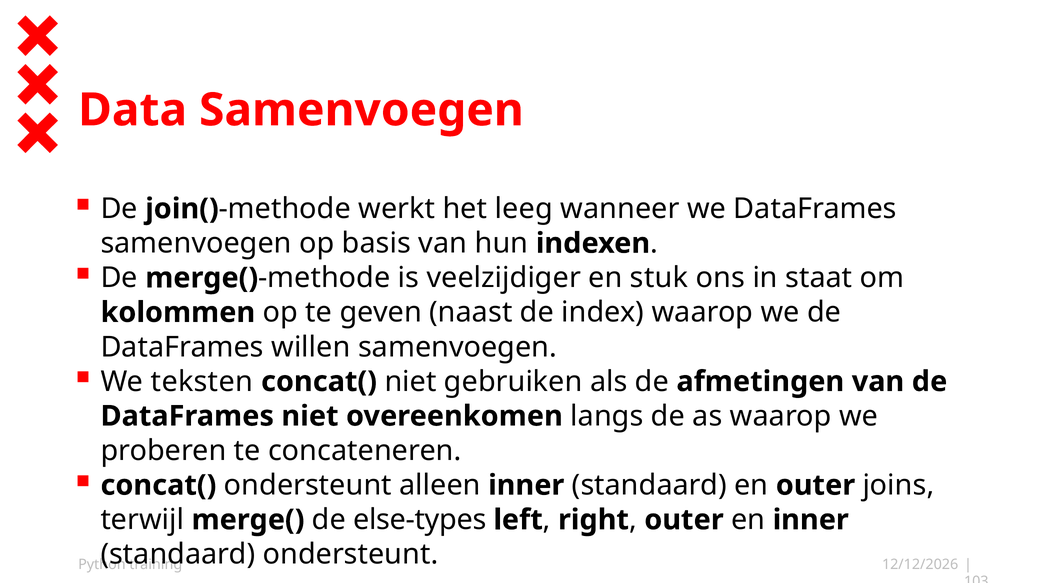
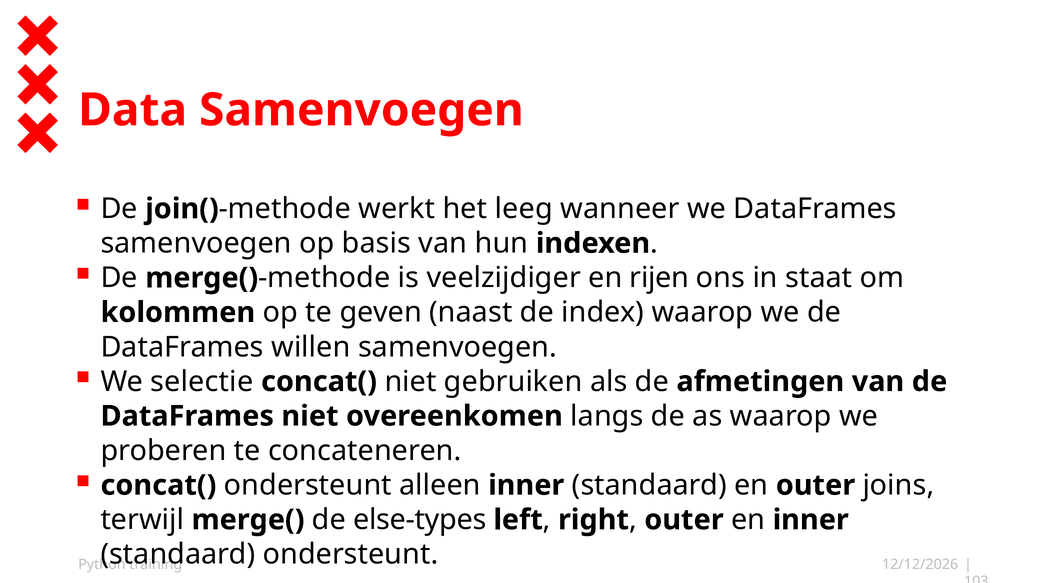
stuk: stuk -> rijen (659, 278)
teksten: teksten -> selectie (202, 382)
